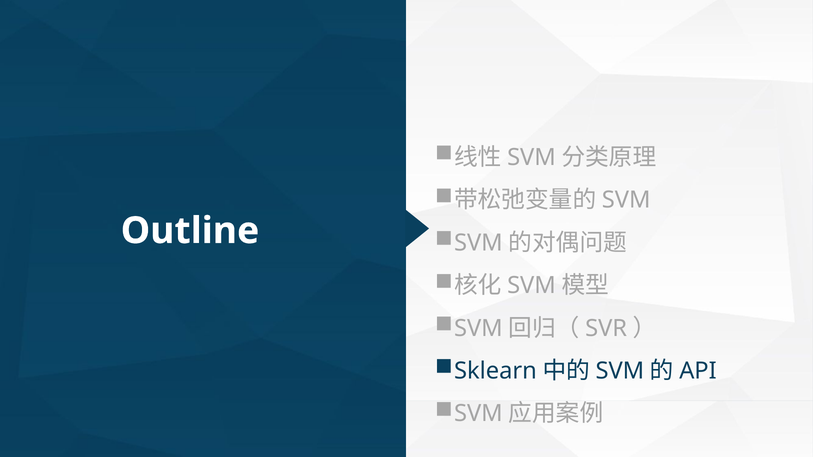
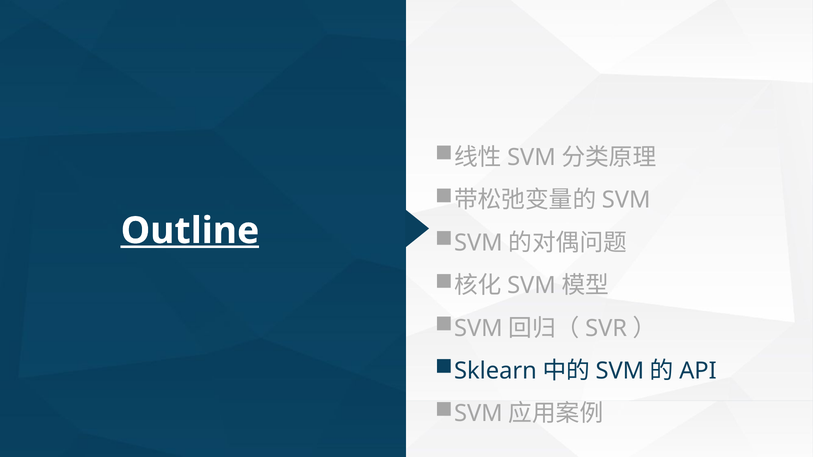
Outline underline: none -> present (190, 231)
